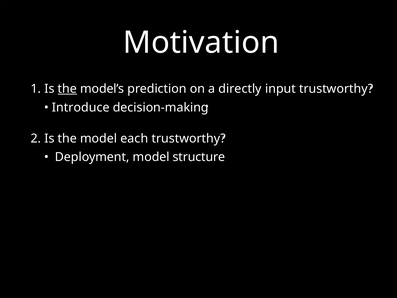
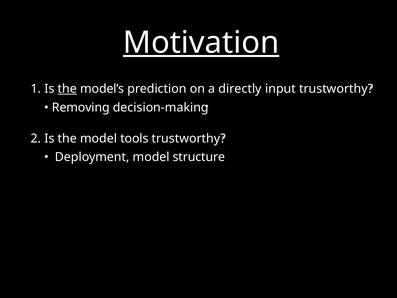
Motivation underline: none -> present (201, 43)
Introduce: Introduce -> Removing (81, 107)
each: each -> tools (134, 138)
